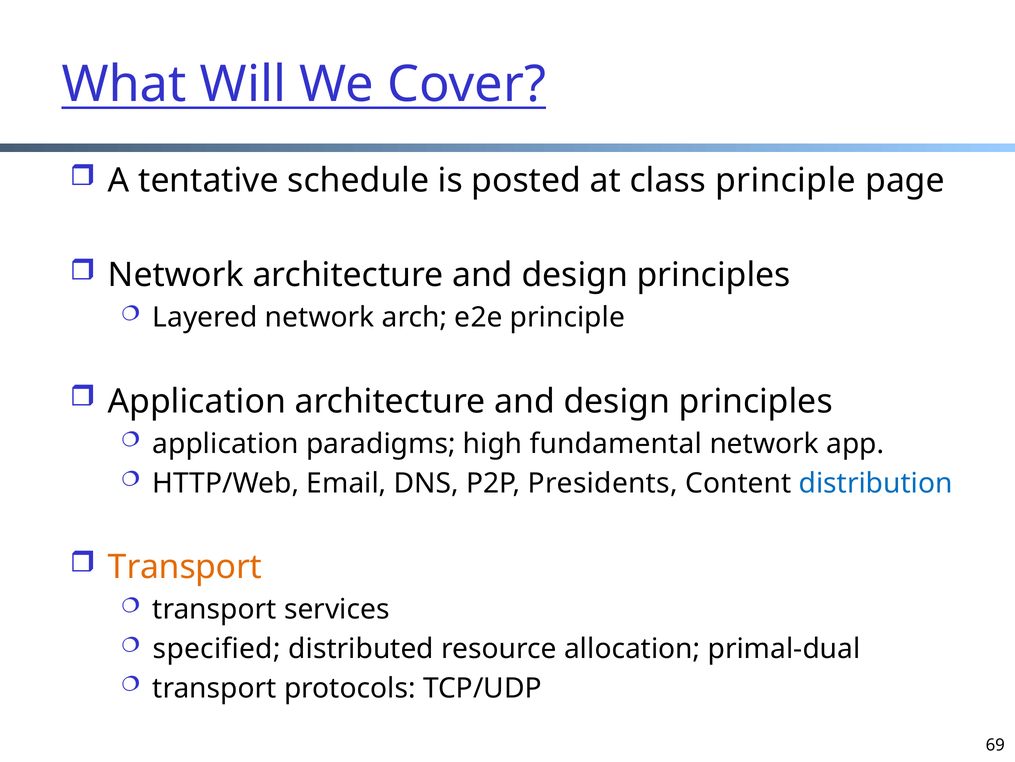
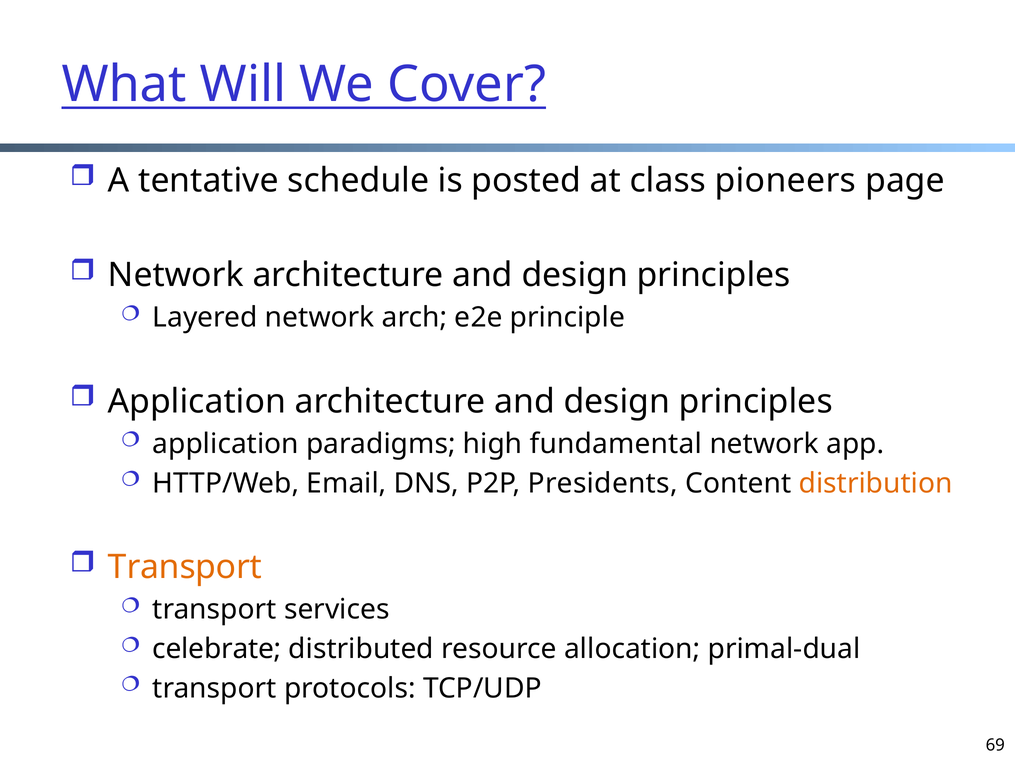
class principle: principle -> pioneers (785, 180)
distribution colour: blue -> orange (876, 483)
specified: specified -> celebrate (217, 649)
